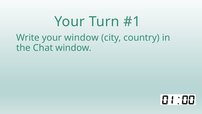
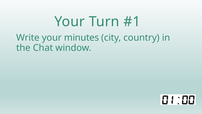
your window: window -> minutes (82, 38)
